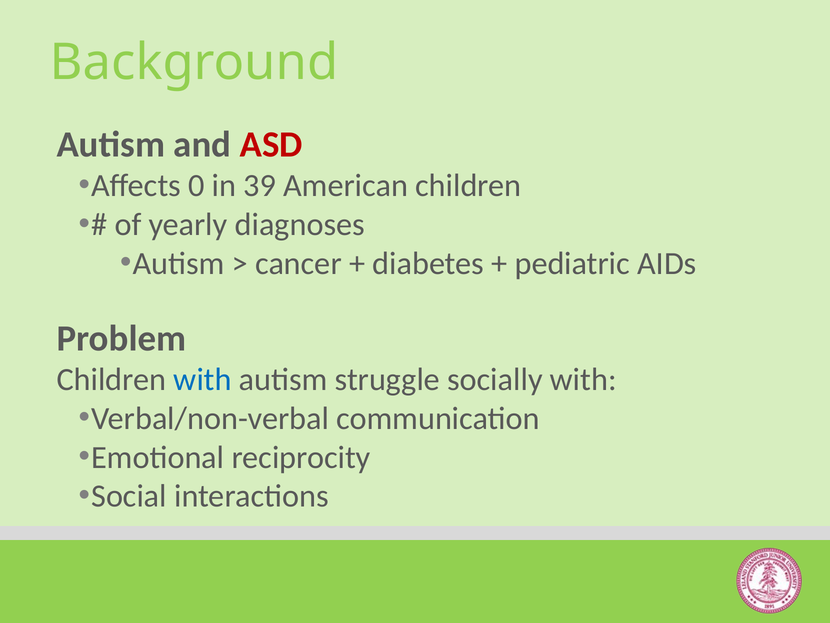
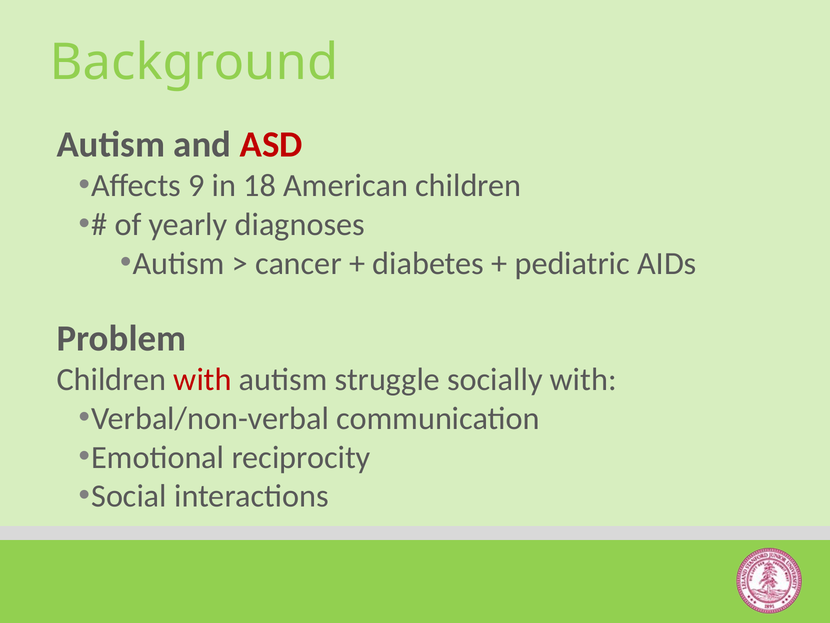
0: 0 -> 9 (196, 186)
39: 39 -> 18 (260, 186)
with colour: blue -> red (203, 379)
